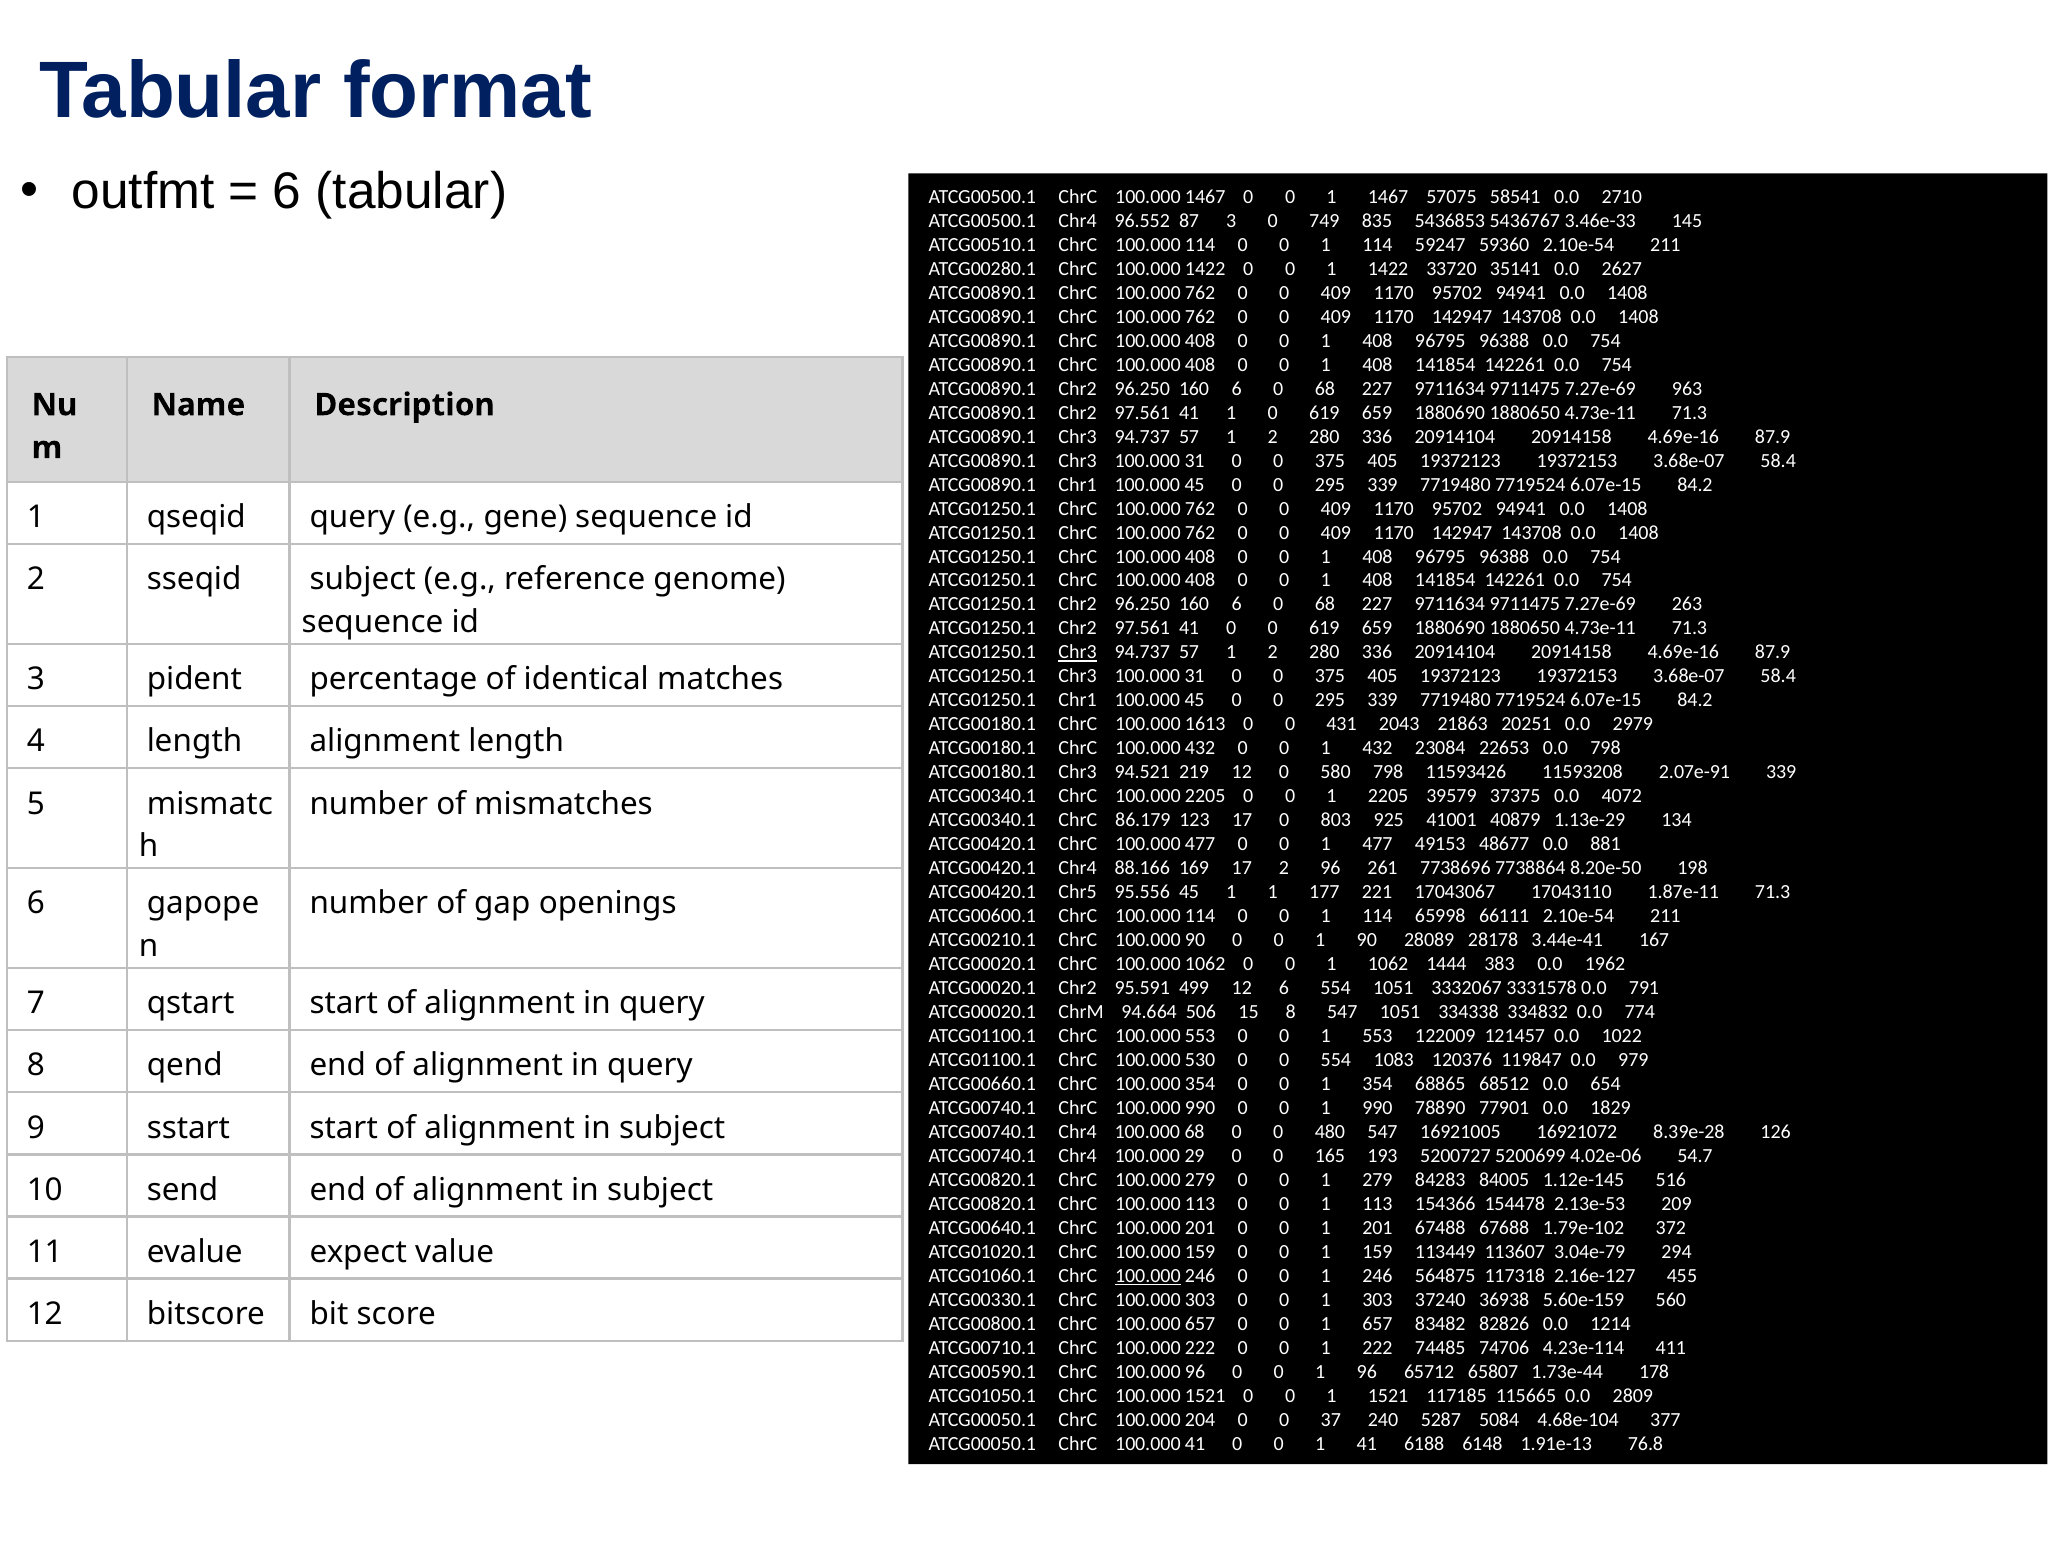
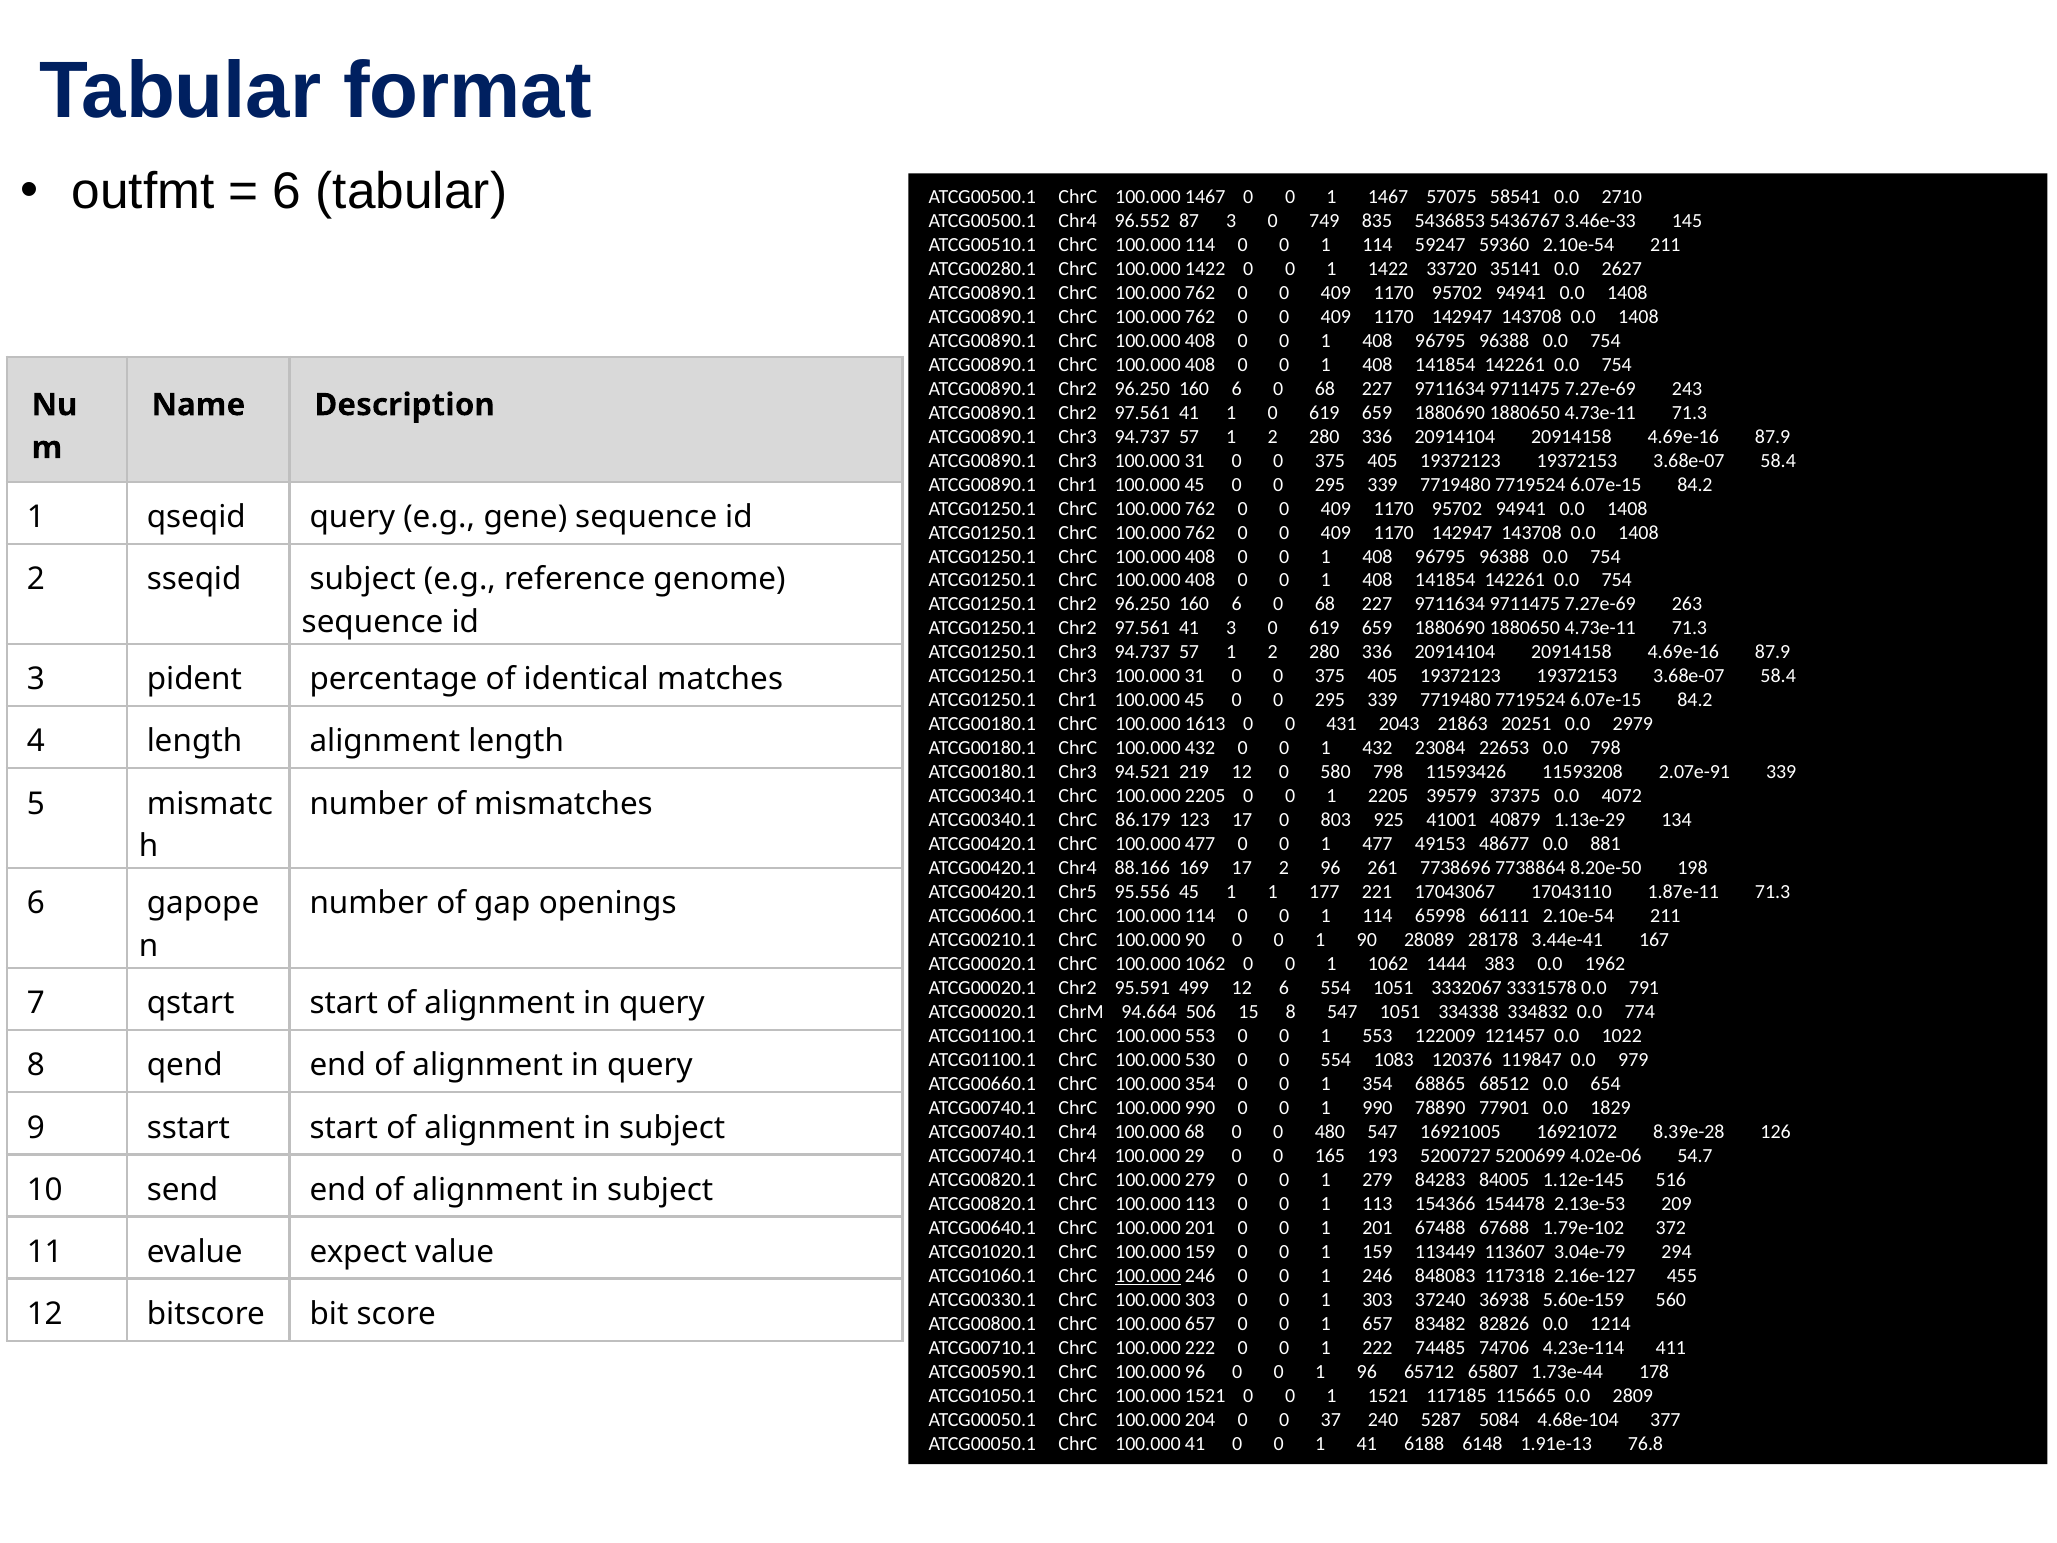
963: 963 -> 243 (1687, 389)
97.561 41 0: 0 -> 3 (1231, 628)
Chr3 underline: present -> none (1078, 652)
564875: 564875 -> 848083 (1445, 1275)
